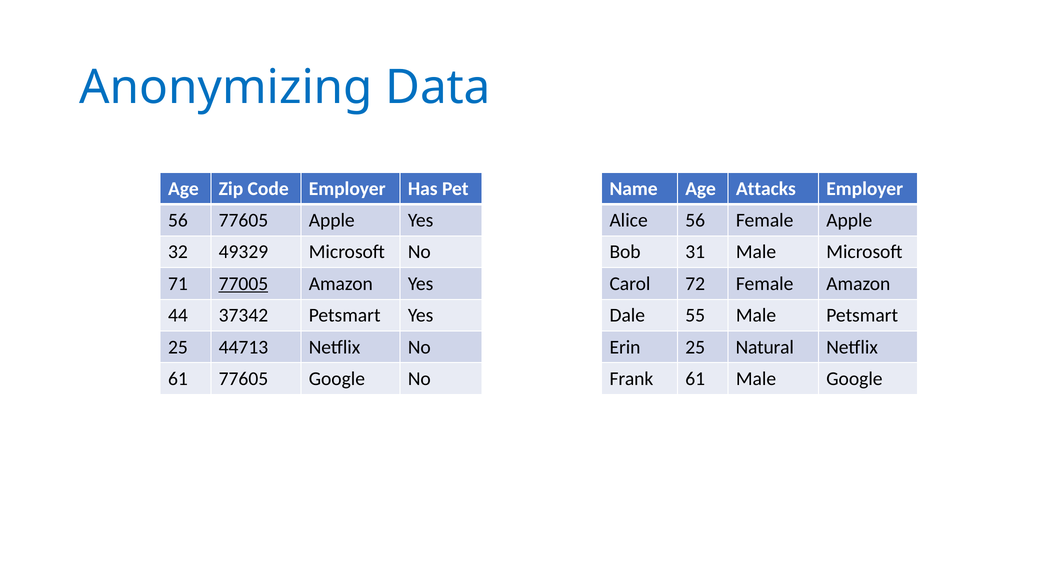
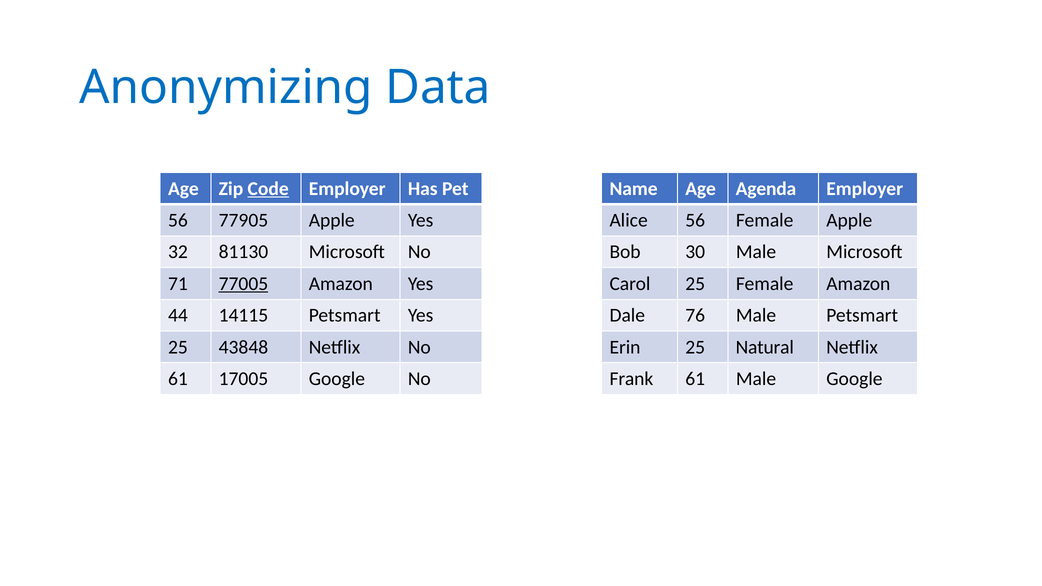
Code underline: none -> present (268, 189)
Attacks: Attacks -> Agenda (766, 189)
56 77605: 77605 -> 77905 (243, 220)
49329: 49329 -> 81130 (243, 252)
31: 31 -> 30 (695, 252)
Carol 72: 72 -> 25 (695, 284)
37342: 37342 -> 14115 (243, 315)
55: 55 -> 76 (695, 315)
44713: 44713 -> 43848 (243, 347)
61 77605: 77605 -> 17005 (243, 379)
